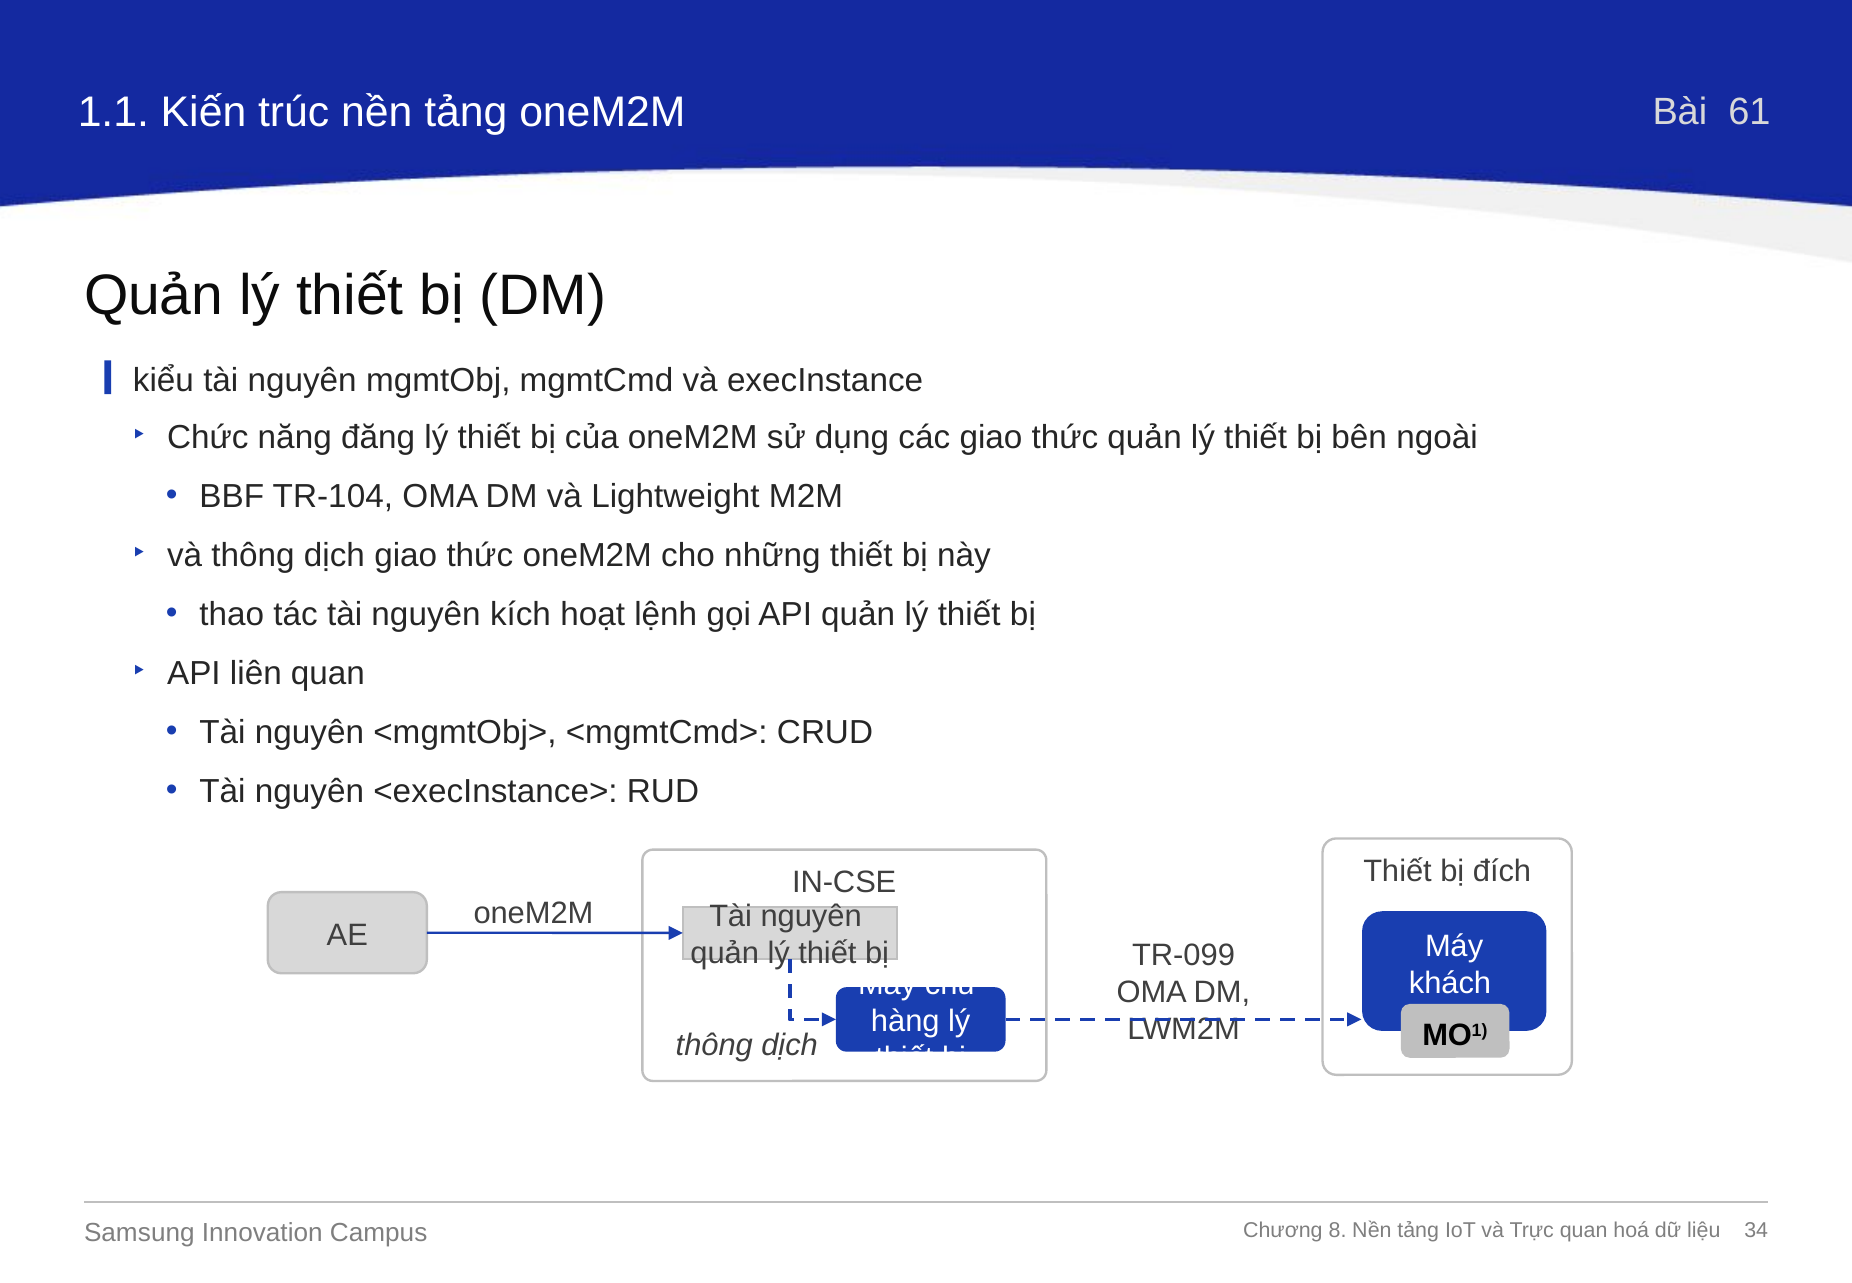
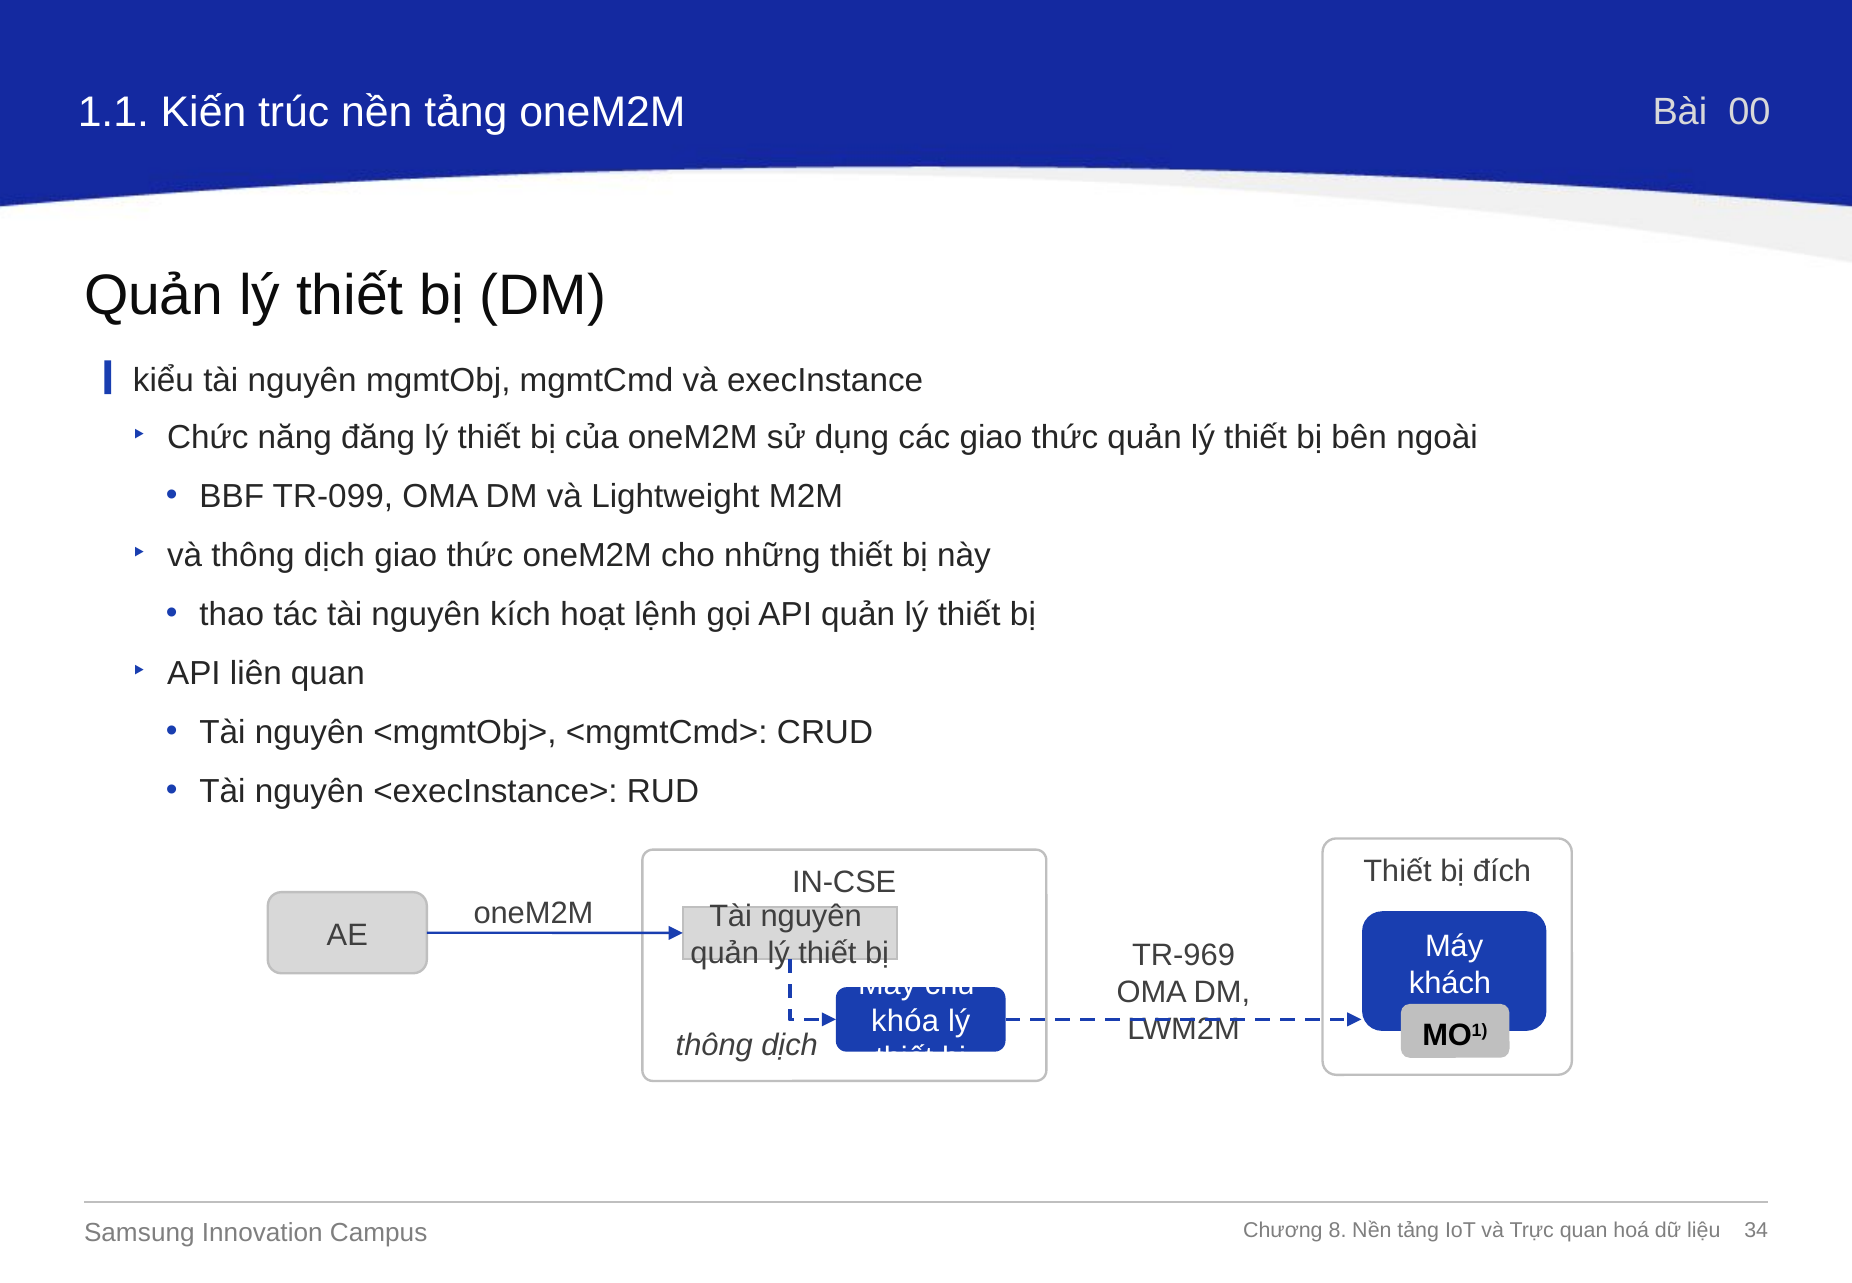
61: 61 -> 00 (1749, 112)
TR-104: TR-104 -> TR-099 (333, 497)
TR-099: TR-099 -> TR-969 (1184, 955)
hàng: hàng -> khóa (905, 1021)
